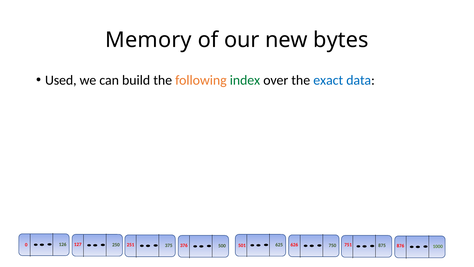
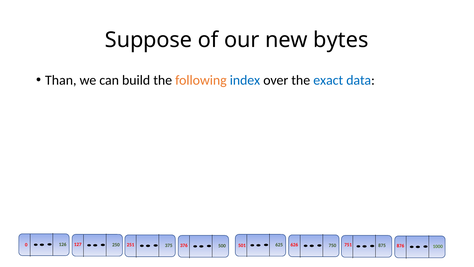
Memory: Memory -> Suppose (149, 40)
Used: Used -> Than (61, 80)
index colour: green -> blue (245, 80)
